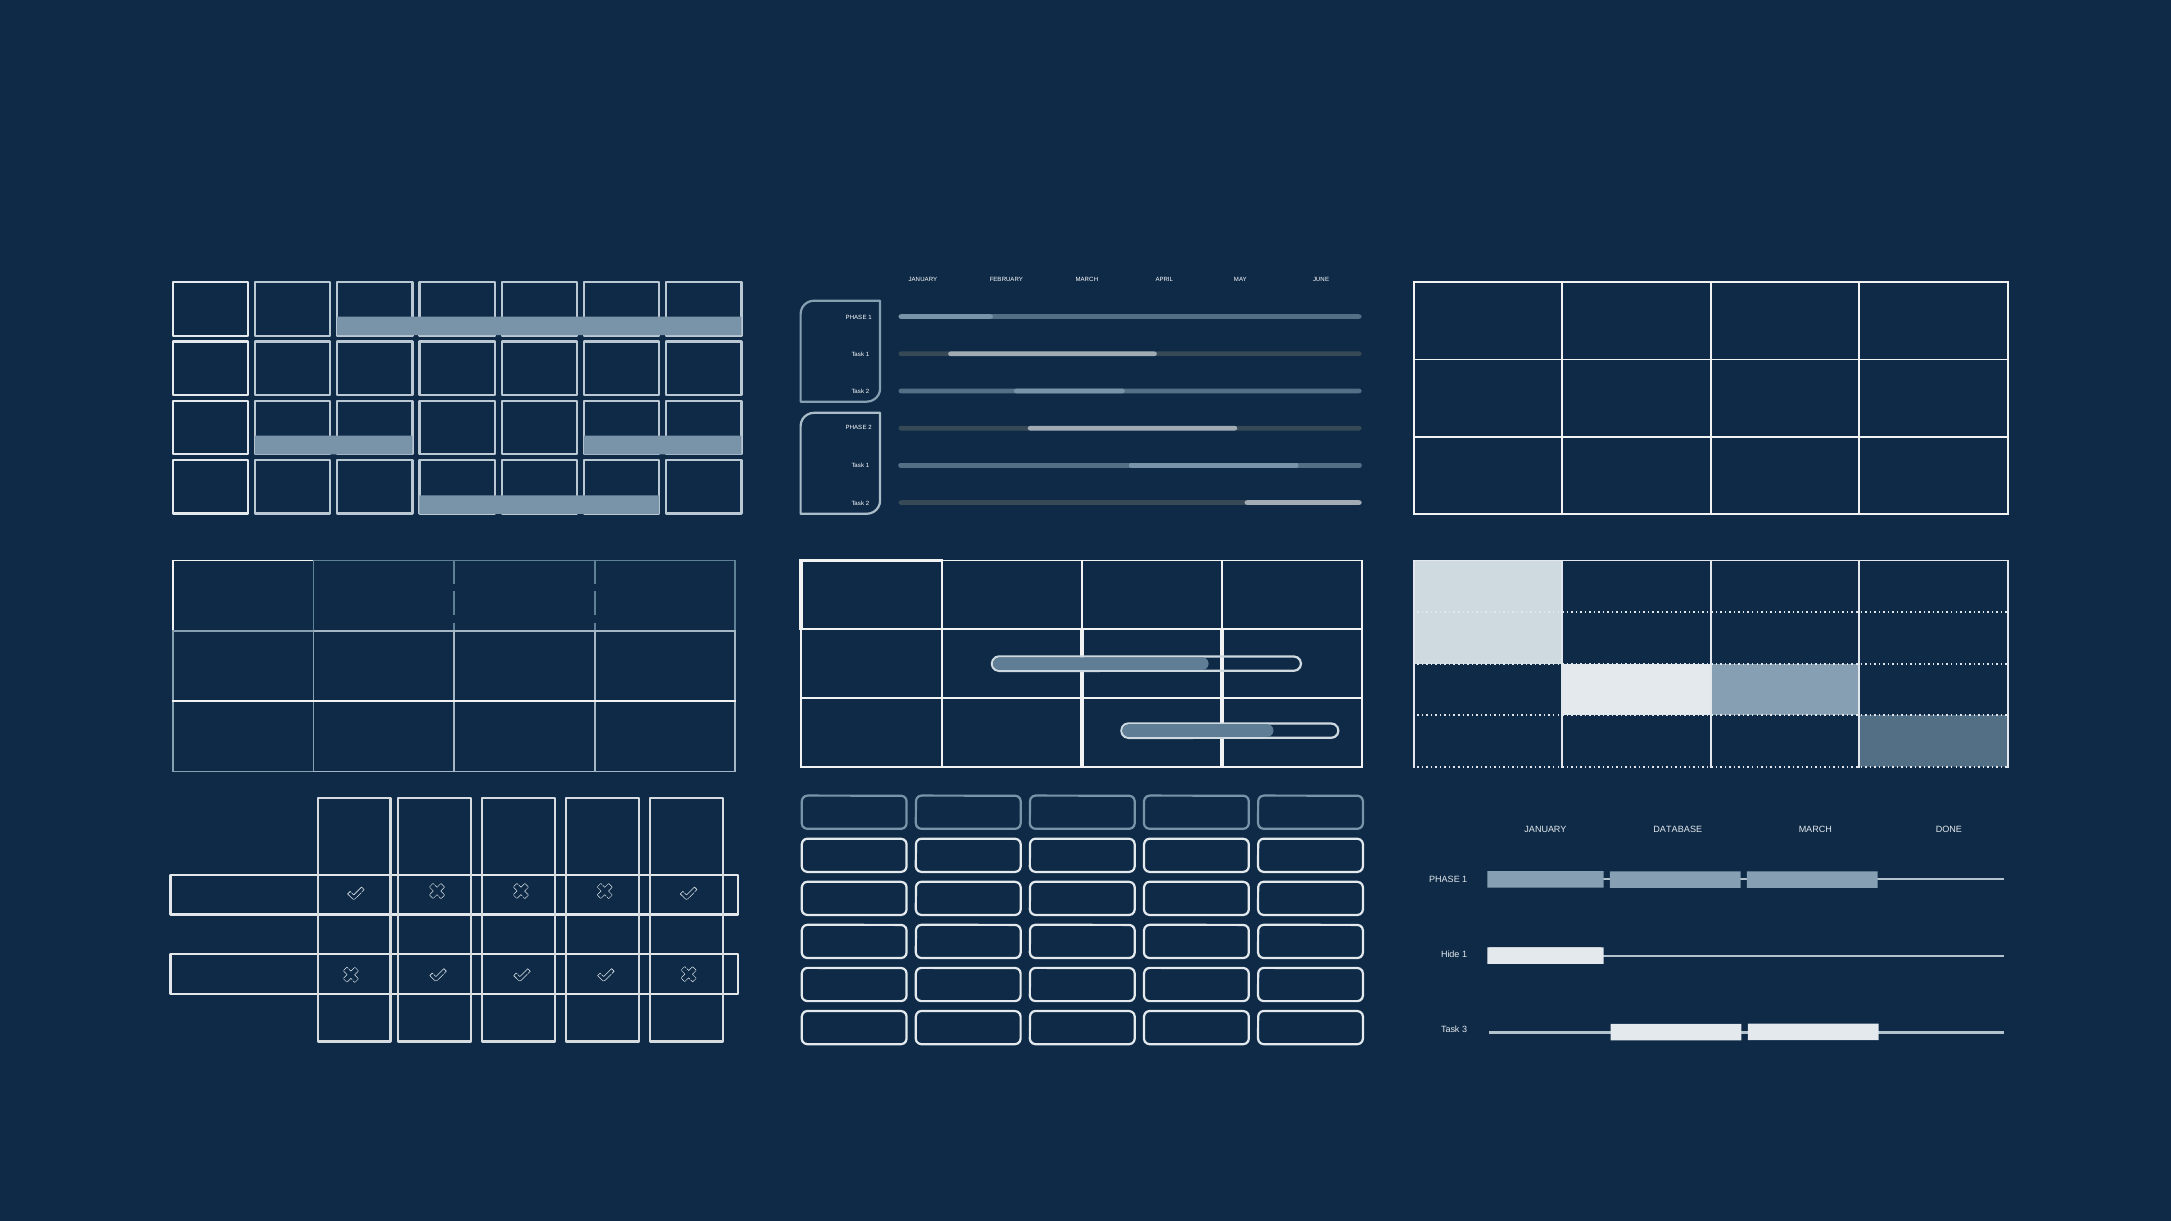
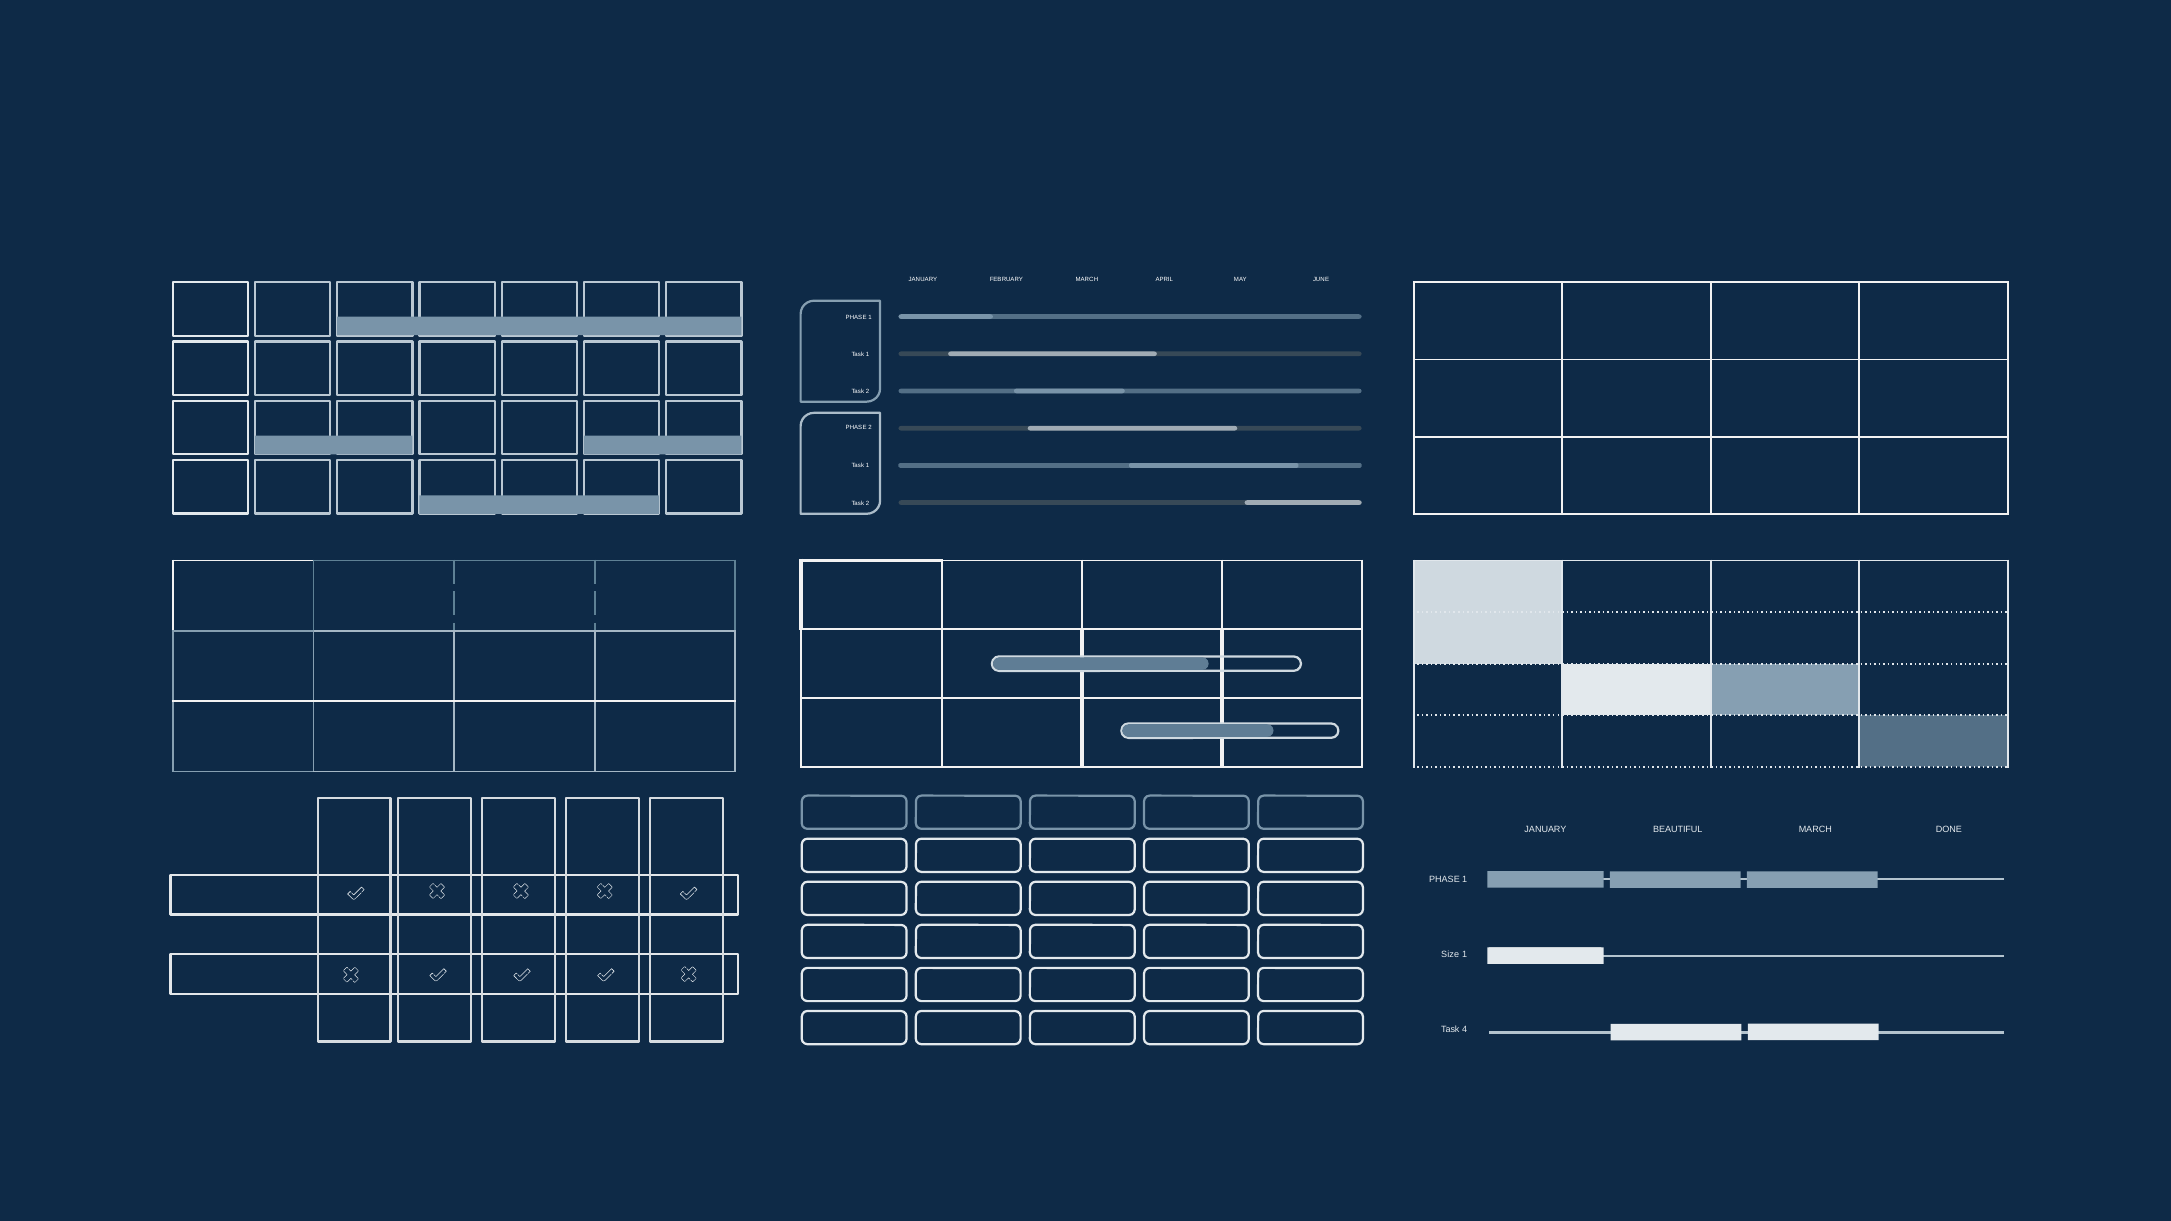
DATABASE: DATABASE -> BEAUTIFUL (1678, 830)
Hide: Hide -> Size (1450, 955)
3: 3 -> 4 (1465, 1030)
